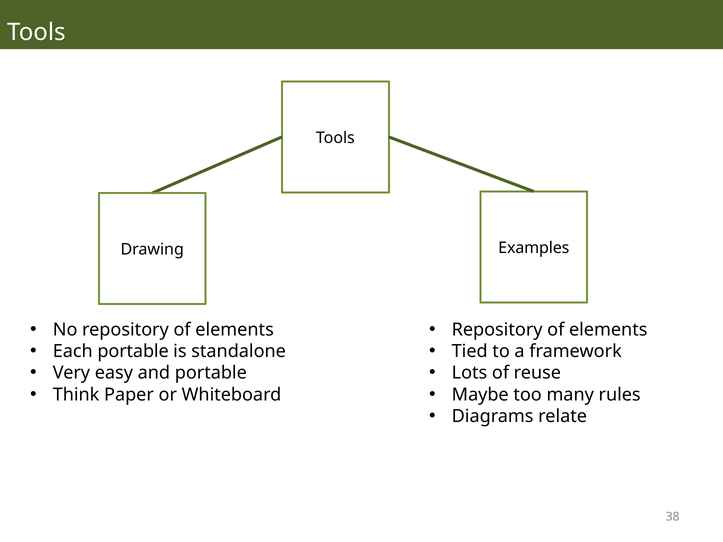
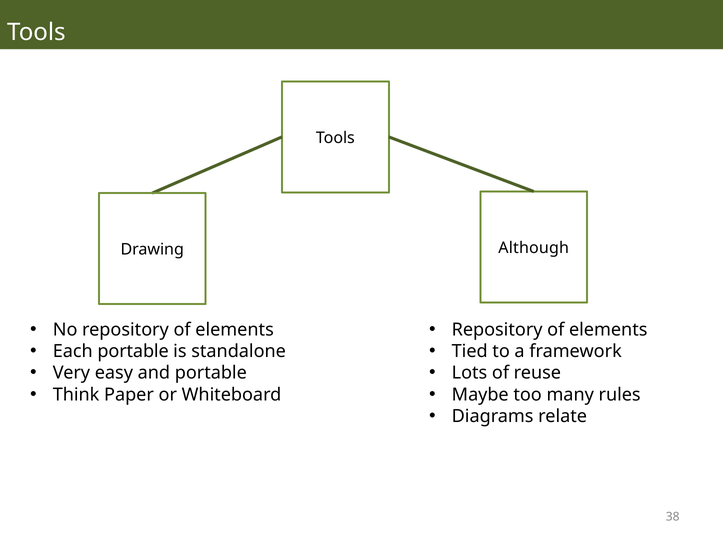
Examples: Examples -> Although (534, 248)
